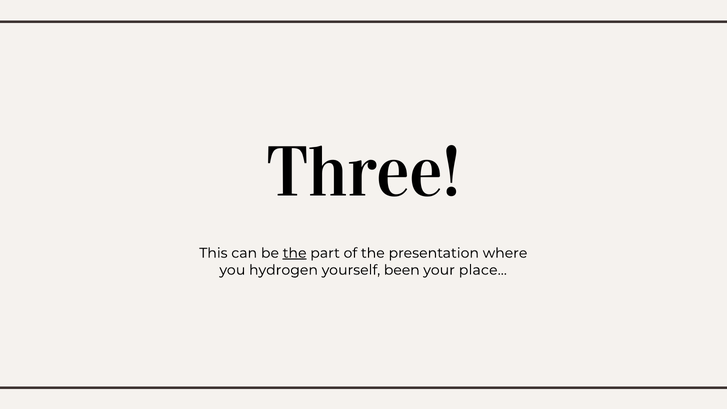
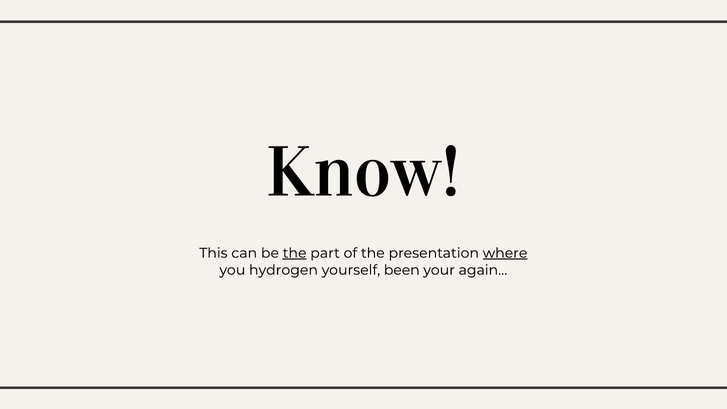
Three: Three -> Know (363, 173)
where underline: none -> present (505, 253)
place…: place… -> again… (483, 270)
